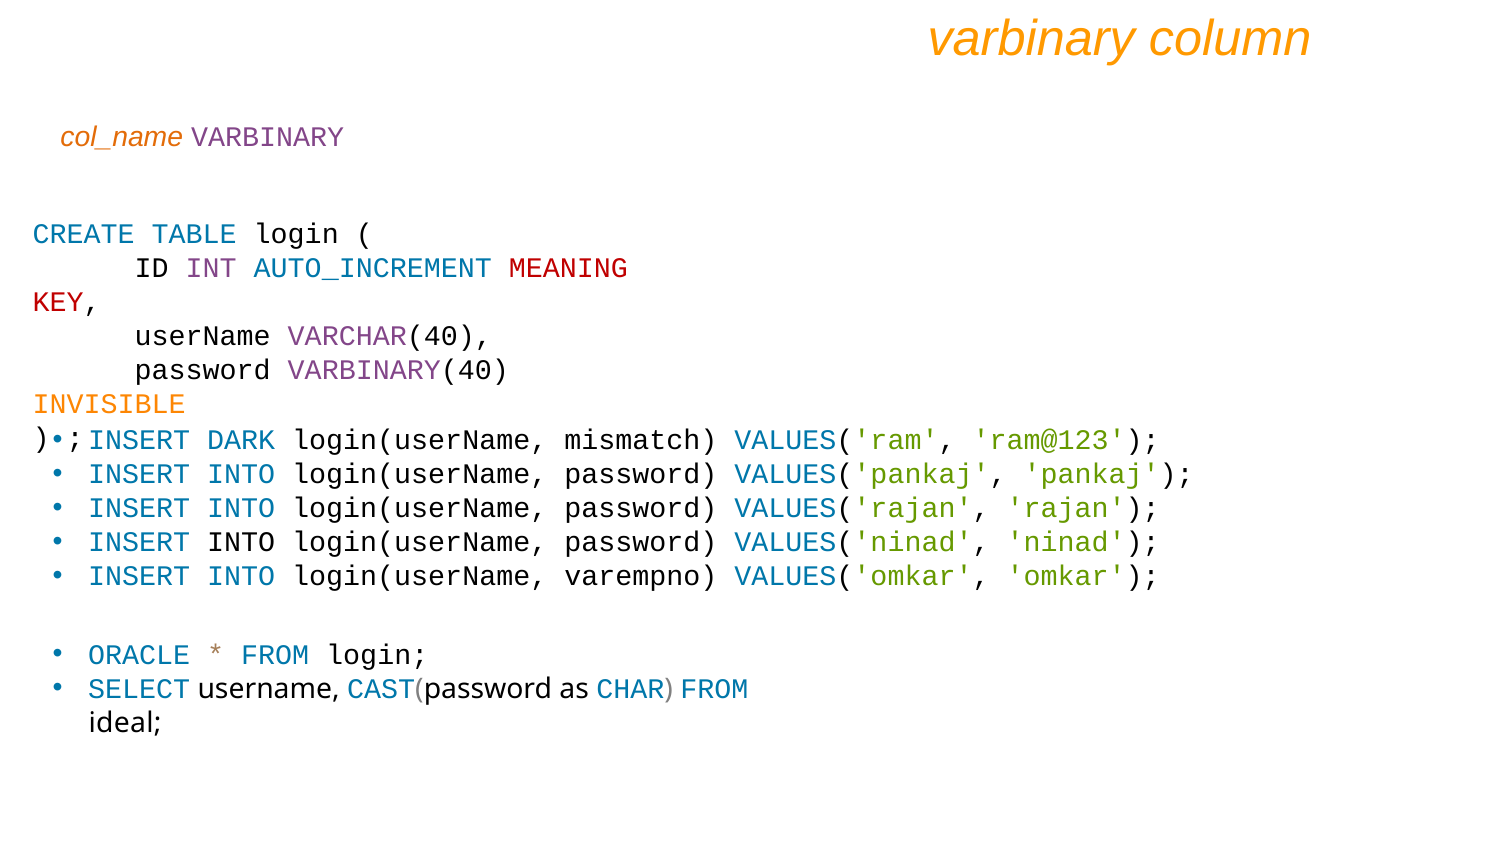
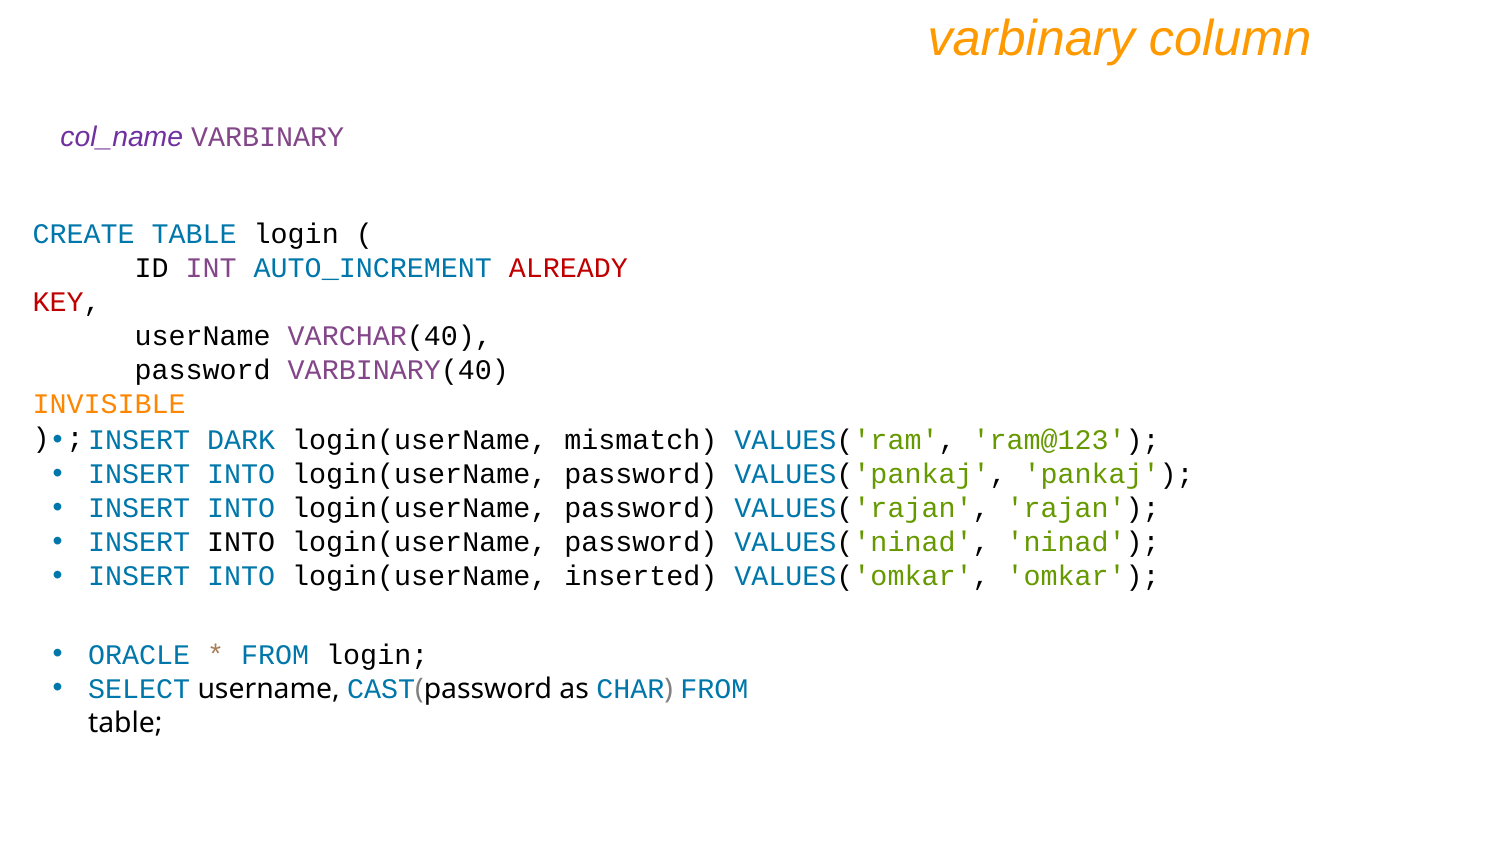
col_name colour: orange -> purple (122, 137)
MEANING: MEANING -> ALREADY (568, 268)
varempno: varempno -> inserted (641, 577)
ideal: ideal -> table (125, 723)
